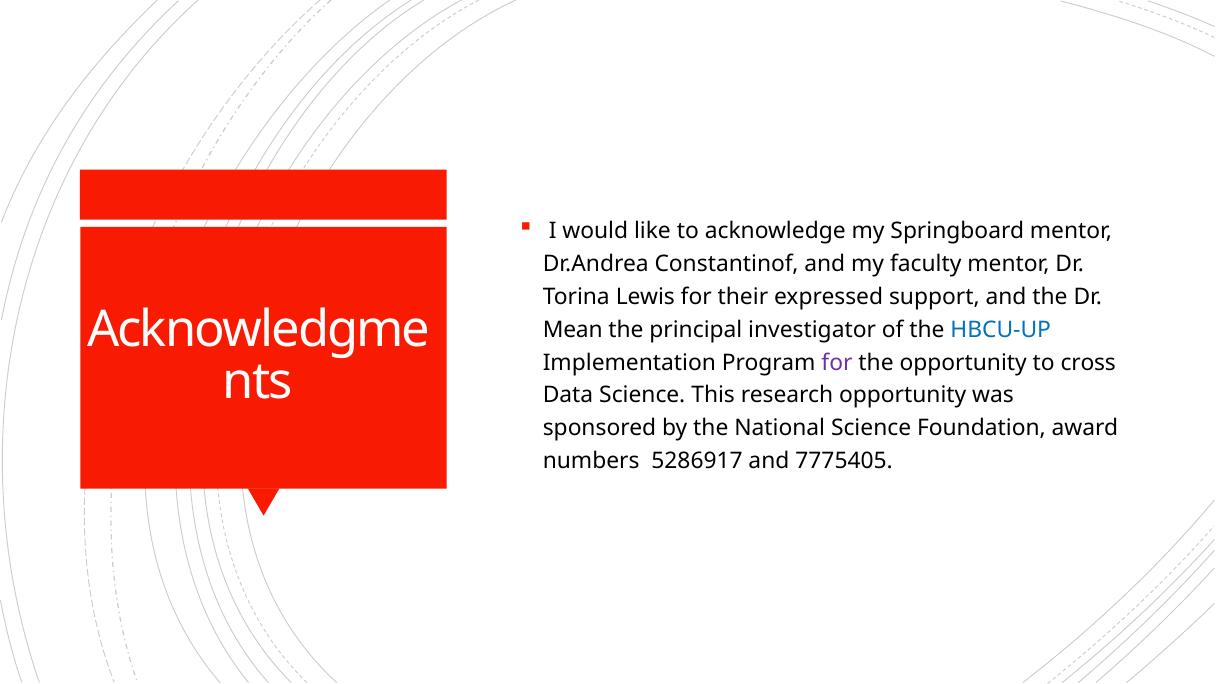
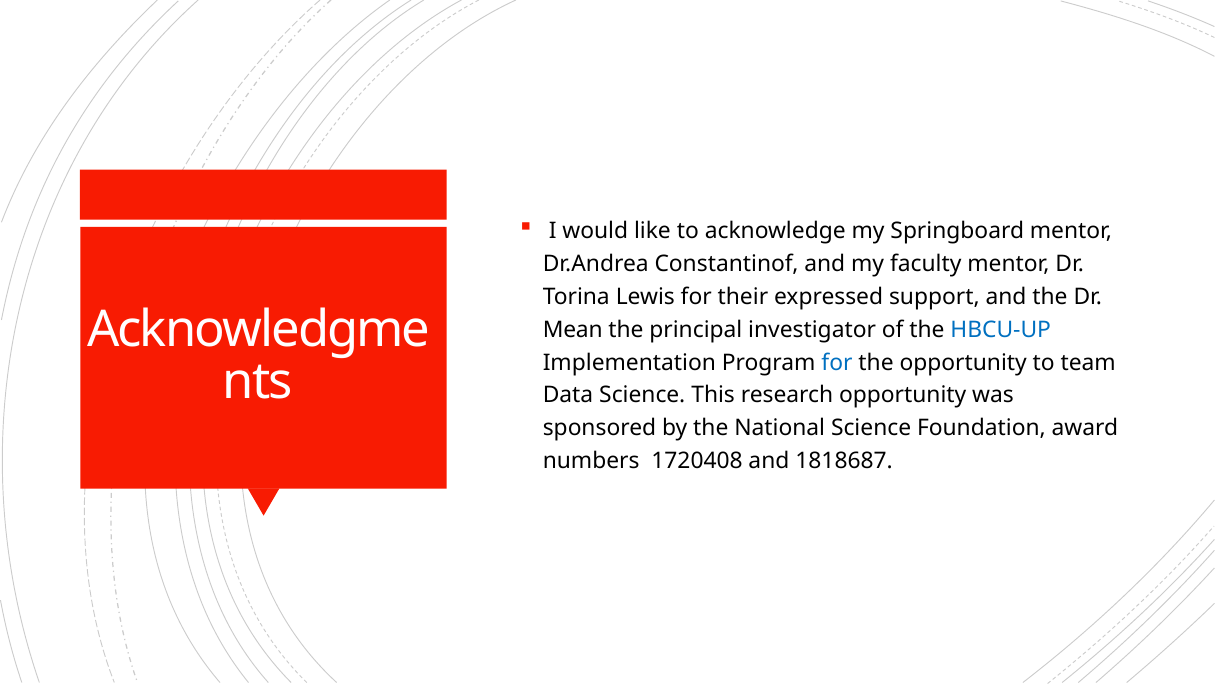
for colour: purple -> blue (837, 363)
cross: cross -> team (1088, 363)
5286917: 5286917 -> 1720408 (697, 461)
7775405: 7775405 -> 1818687 (844, 461)
